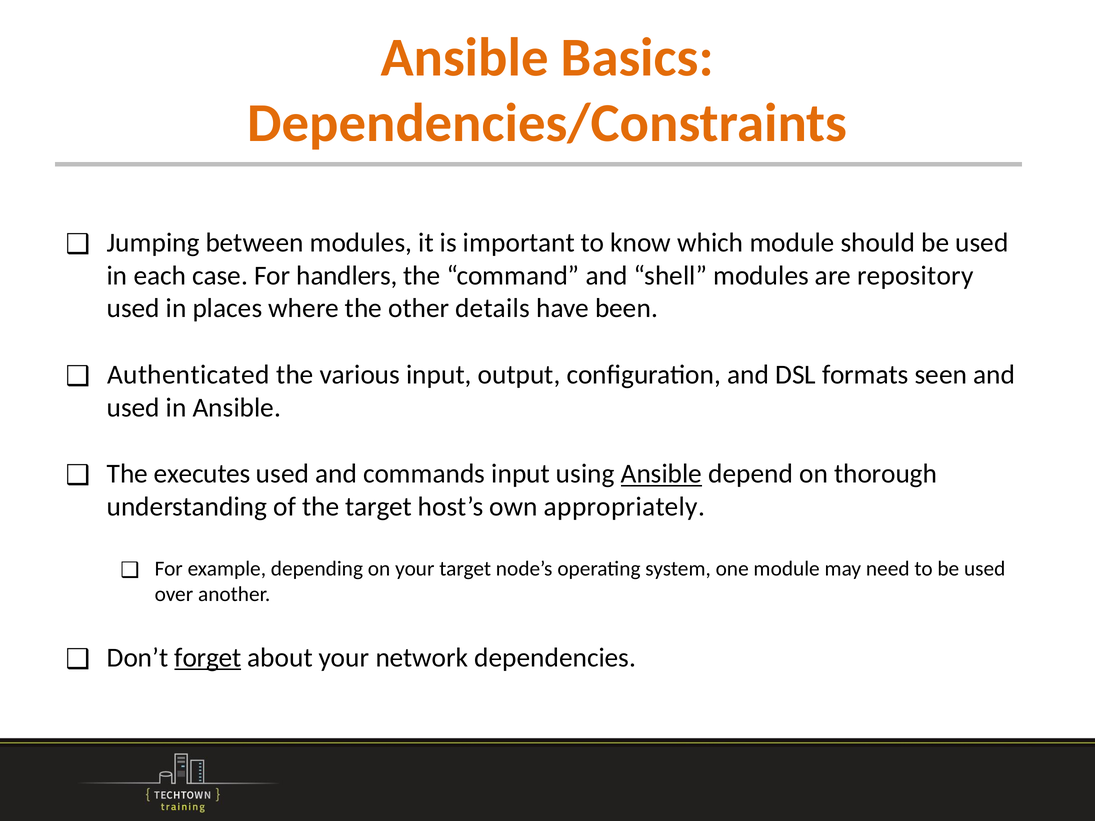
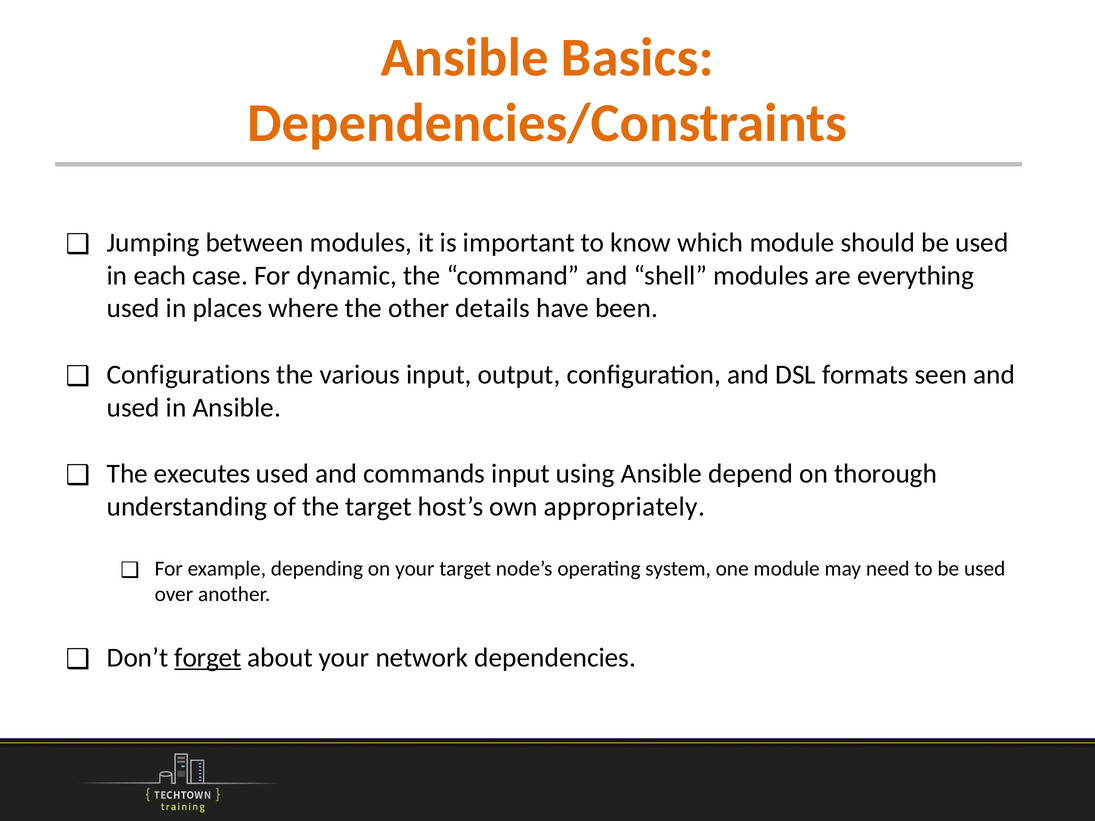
handlers: handlers -> dynamic (347, 276)
repository: repository -> everything (916, 276)
Authenticated: Authenticated -> Configurations (189, 375)
Ansible underline: present -> none (661, 474)
